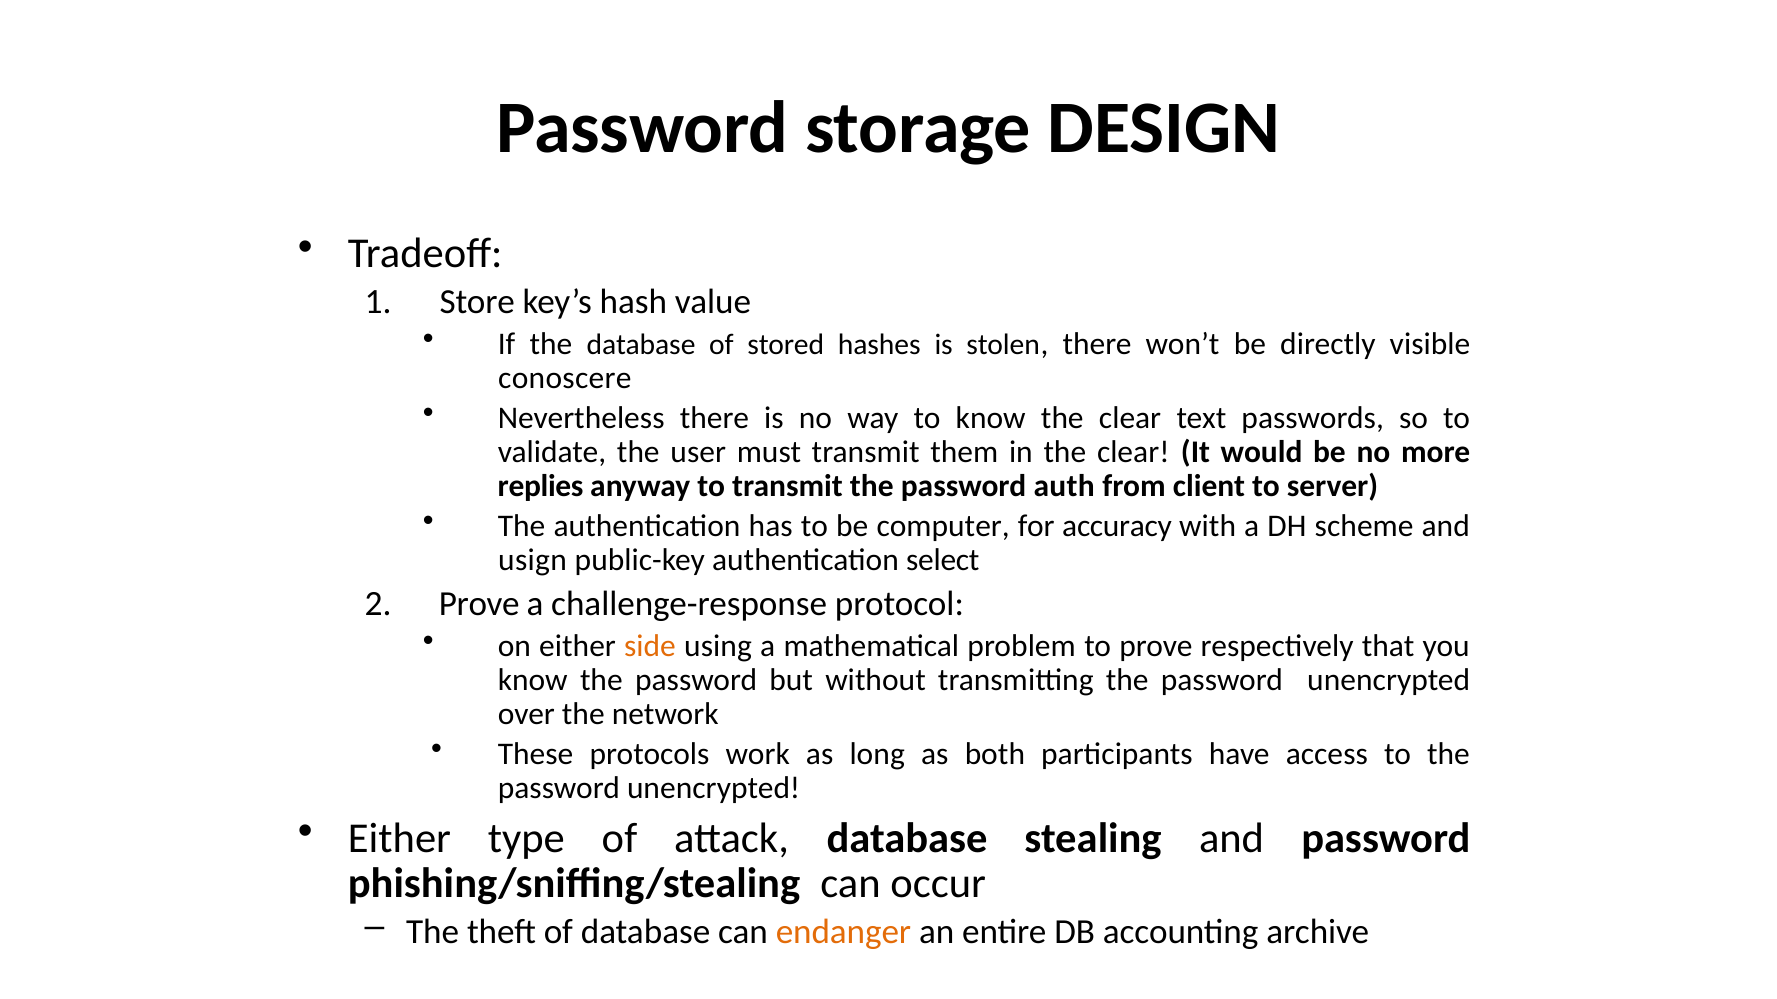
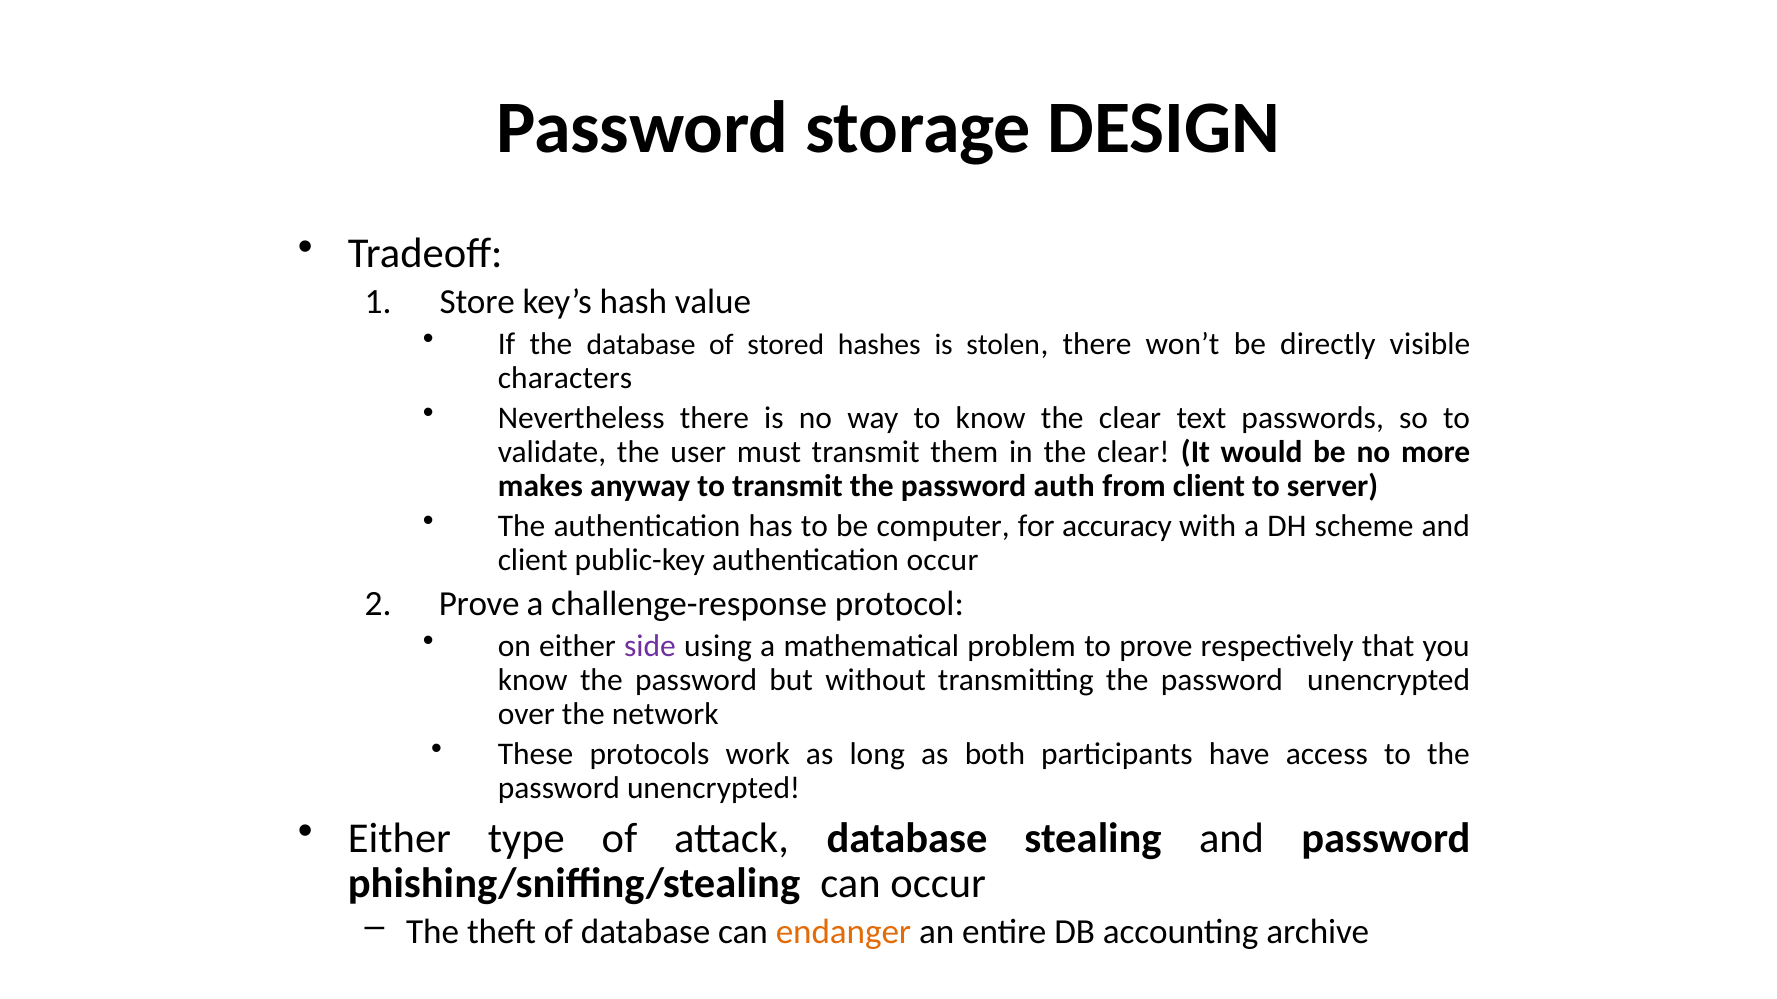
conoscere: conoscere -> characters (565, 378)
replies: replies -> makes (540, 486)
usign: usign -> client (533, 561)
authentication select: select -> occur (943, 561)
side colour: orange -> purple (650, 646)
